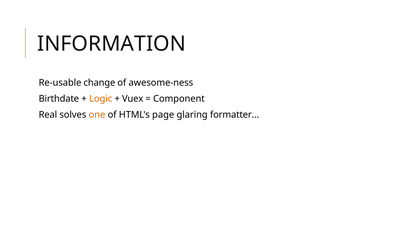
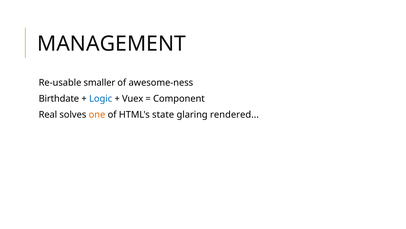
INFORMATION: INFORMATION -> MANAGEMENT (112, 44)
change: change -> smaller (99, 83)
Logic colour: orange -> blue (101, 99)
page: page -> state (163, 115)
formatter: formatter -> rendered (234, 115)
